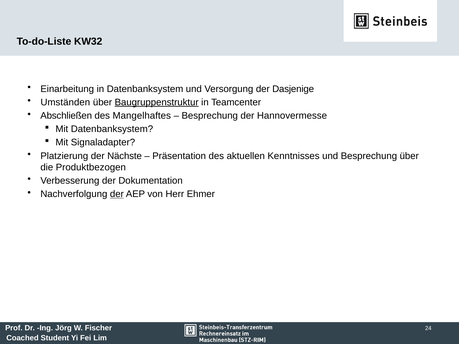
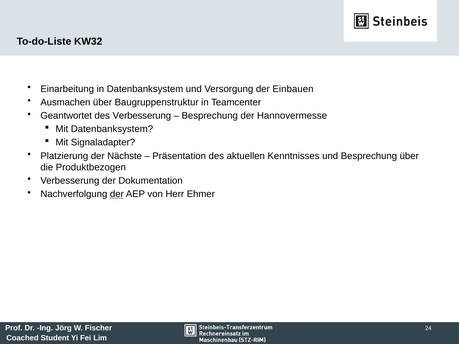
Dasjenige: Dasjenige -> Einbauen (293, 89)
Umständen: Umständen -> Ausmachen (65, 102)
Baugruppenstruktur underline: present -> none (157, 102)
Abschließen: Abschließen -> Geantwortet (66, 116)
des Mangelhaftes: Mangelhaftes -> Verbesserung (142, 116)
